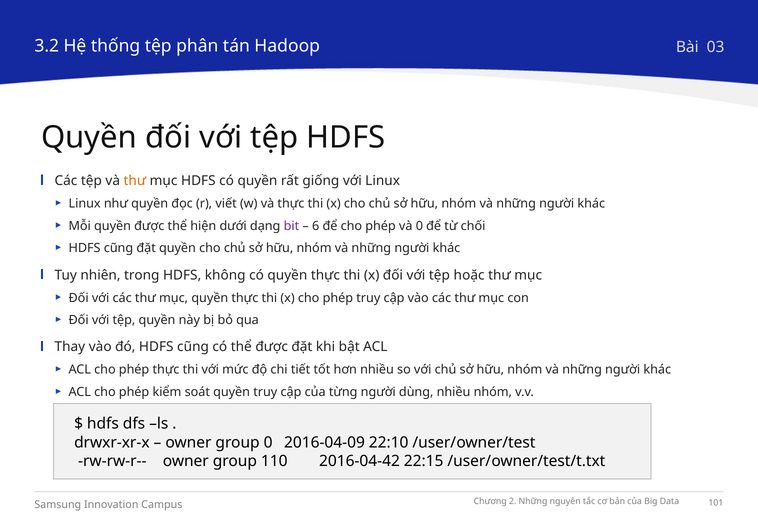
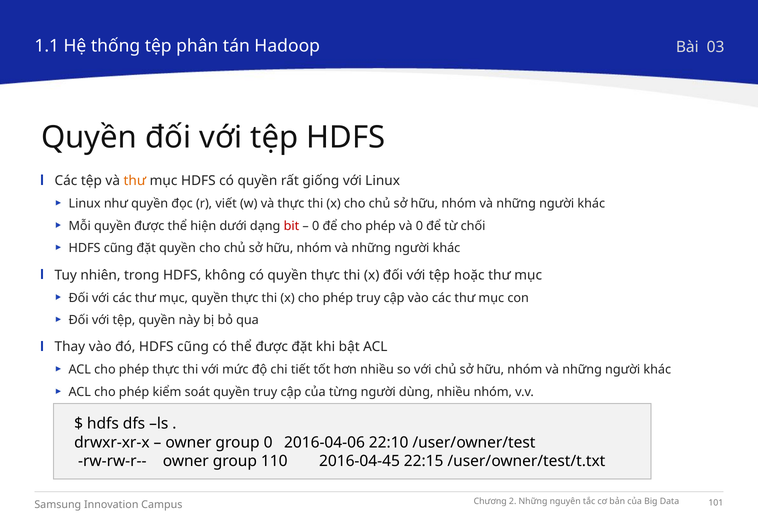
3.2: 3.2 -> 1.1 (47, 46)
bit colour: purple -> red (291, 226)
6: 6 -> 0 (316, 226)
2016-04-09: 2016-04-09 -> 2016-04-06 (324, 442)
2016-04-42: 2016-04-42 -> 2016-04-45 (359, 461)
